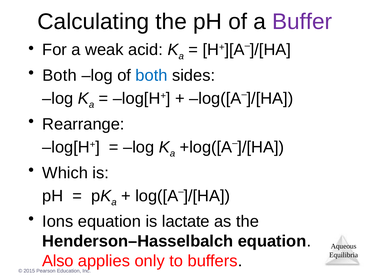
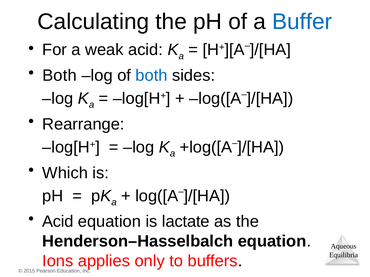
Buffer colour: purple -> blue (302, 22)
Ions: Ions -> Acid (58, 222)
Also: Also -> Ions (58, 261)
